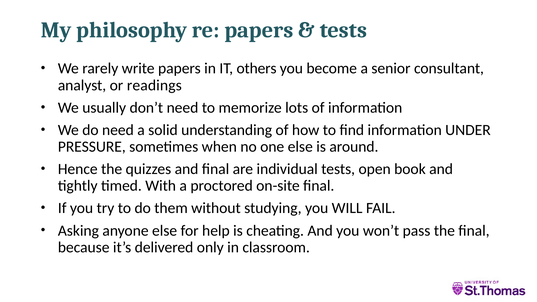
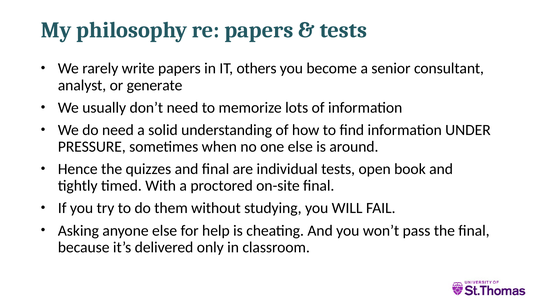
readings: readings -> generate (155, 85)
